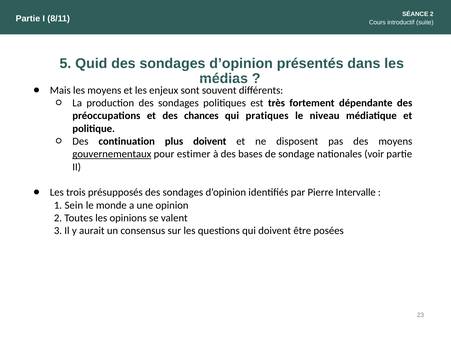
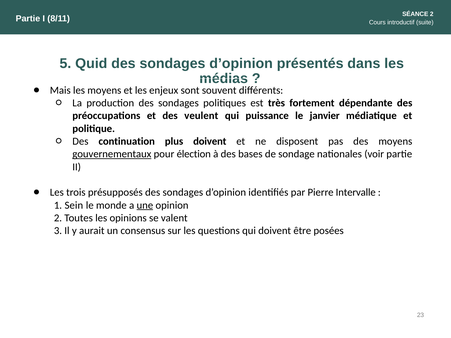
chances: chances -> veulent (201, 116)
pratiques: pratiques -> puissance (267, 116)
niveau: niveau -> janvier (325, 116)
estimer: estimer -> élection (194, 154)
une underline: none -> present (145, 205)
